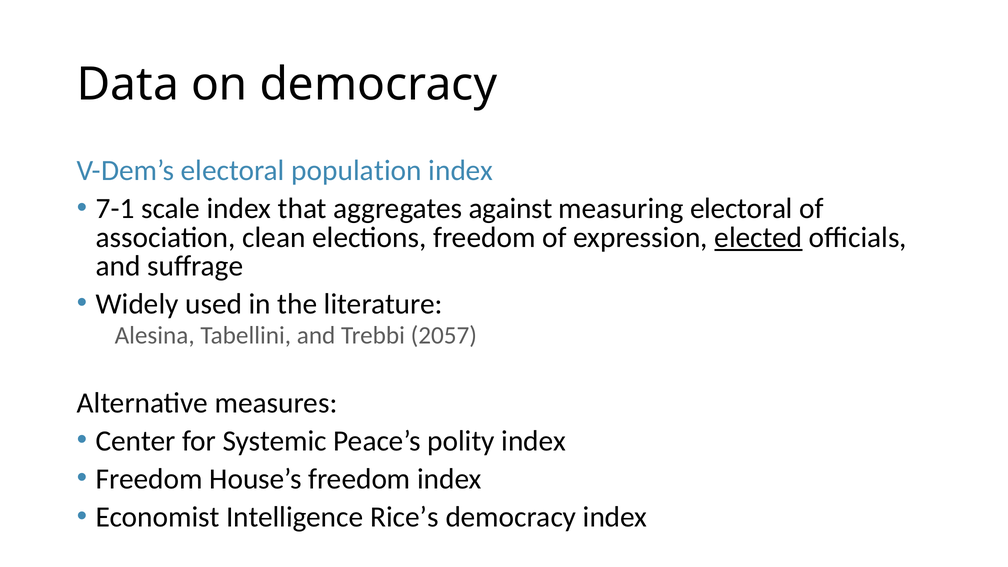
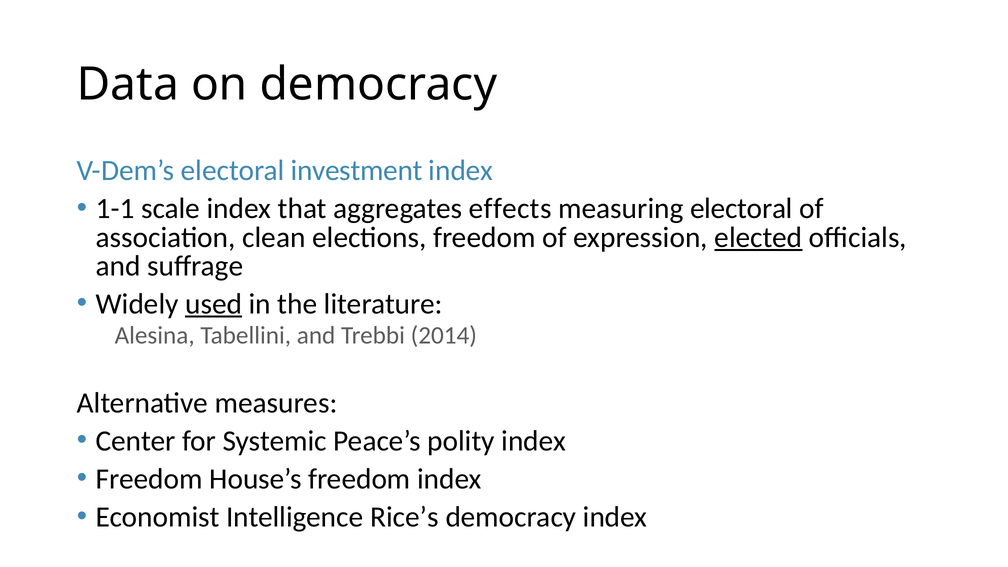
population: population -> investment (357, 171)
7-1: 7-1 -> 1-1 (115, 209)
against: against -> effects (510, 209)
used underline: none -> present (214, 304)
2057: 2057 -> 2014 (444, 335)
